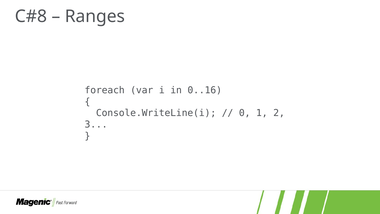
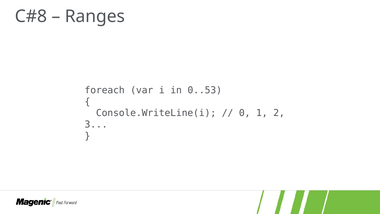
0..16: 0..16 -> 0..53 (205, 90)
